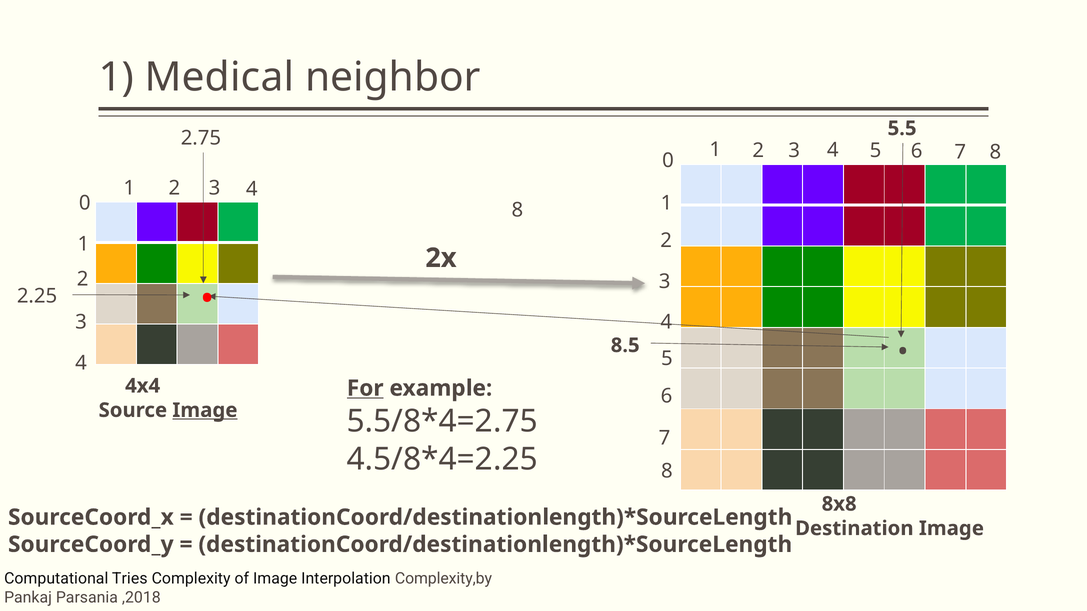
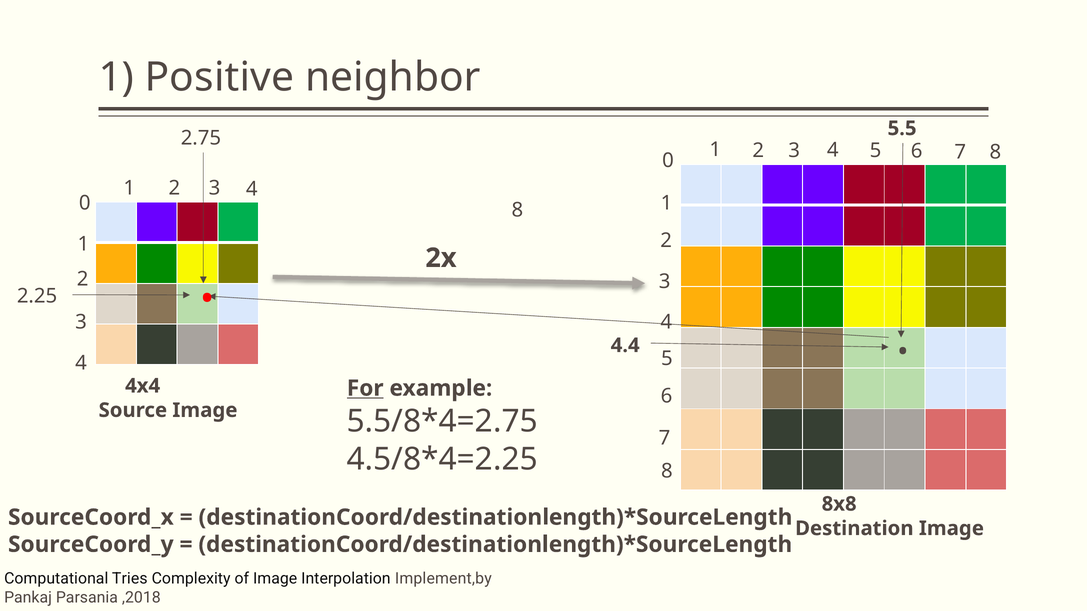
Medical: Medical -> Positive (219, 77)
8.5: 8.5 -> 4.4 (625, 346)
Image underline: present -> none (205, 411)
Complexity,by: Complexity,by -> Implement,by (443, 579)
